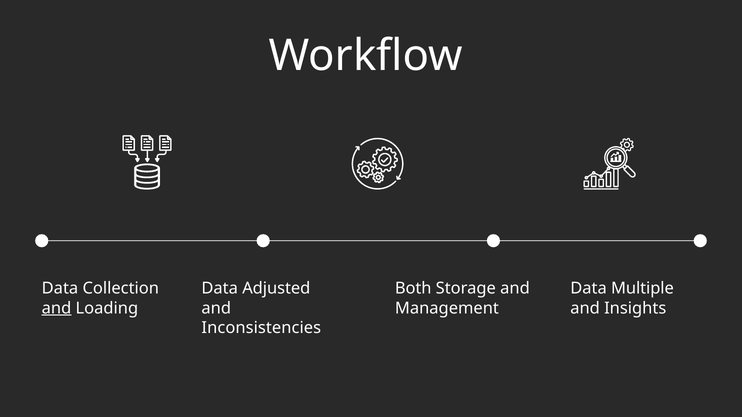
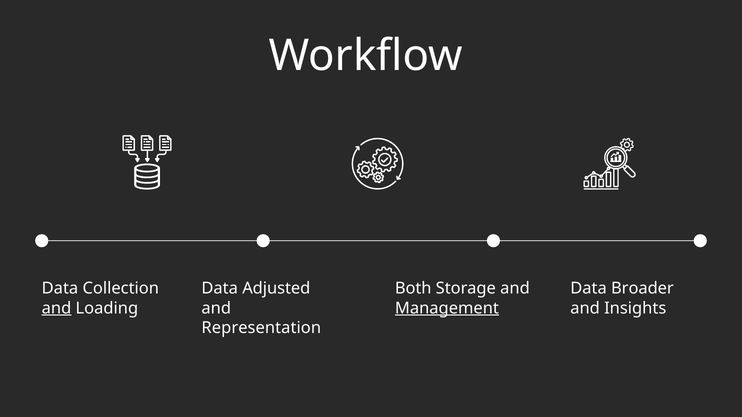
Multiple: Multiple -> Broader (642, 289)
Management underline: none -> present (447, 308)
Inconsistencies: Inconsistencies -> Representation (261, 328)
